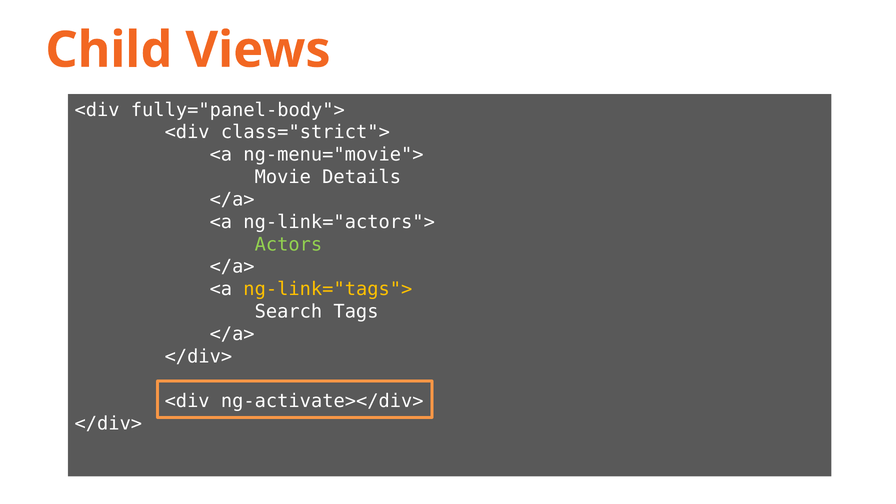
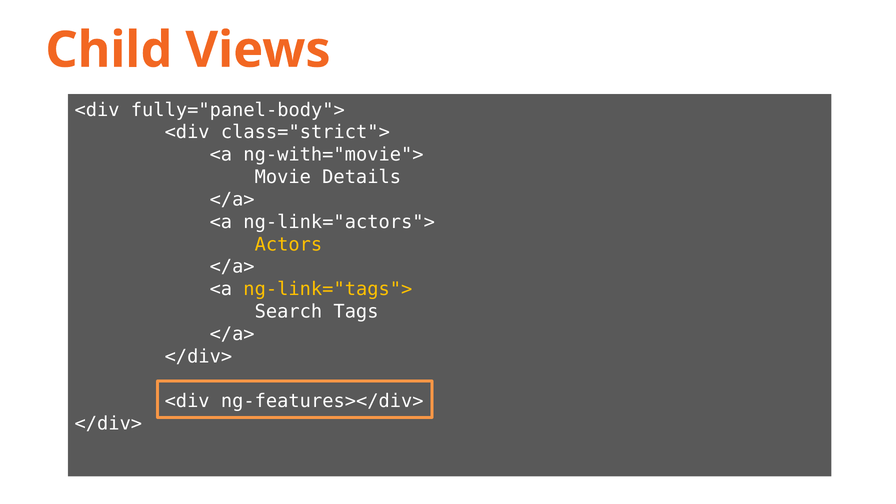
ng-menu="movie">: ng-menu="movie"> -> ng-with="movie"> (333, 155)
Actors colour: light green -> yellow (288, 244)
ng-activate></div>: ng-activate></div> -> ng-features></div> (322, 401)
